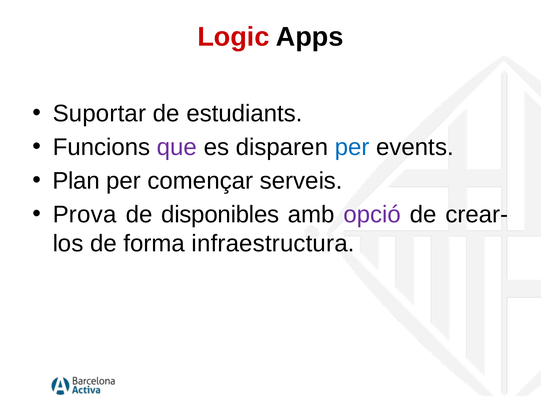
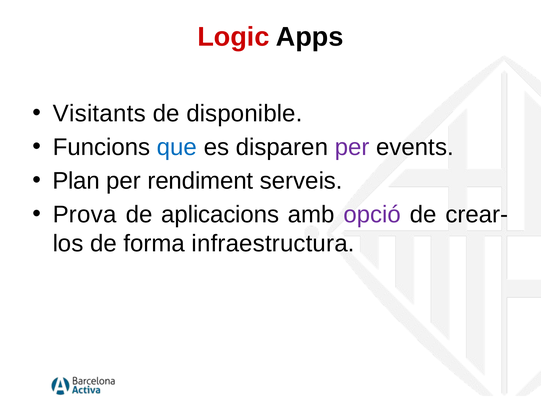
Suportar: Suportar -> Visitants (99, 113)
estudiants: estudiants -> disponible (244, 113)
que colour: purple -> blue (177, 147)
per colour: blue -> purple (352, 147)
començar: començar -> rendiment (200, 181)
disponibles: disponibles -> aplicacions (220, 214)
